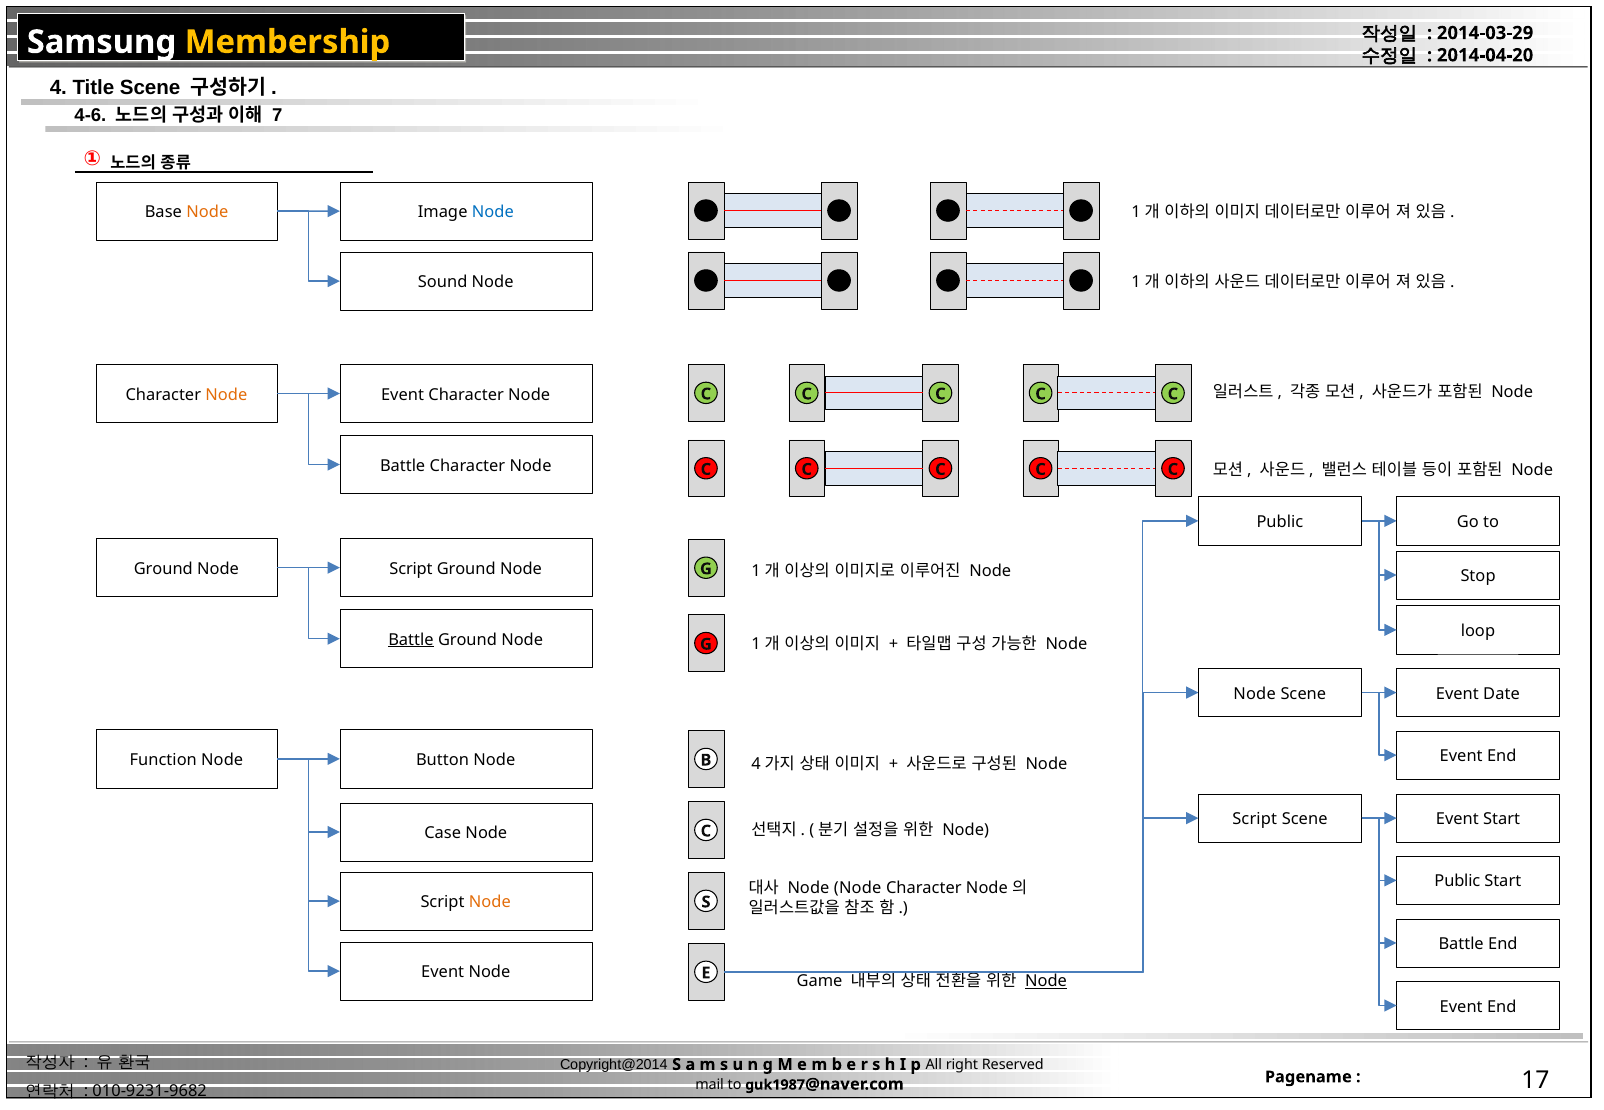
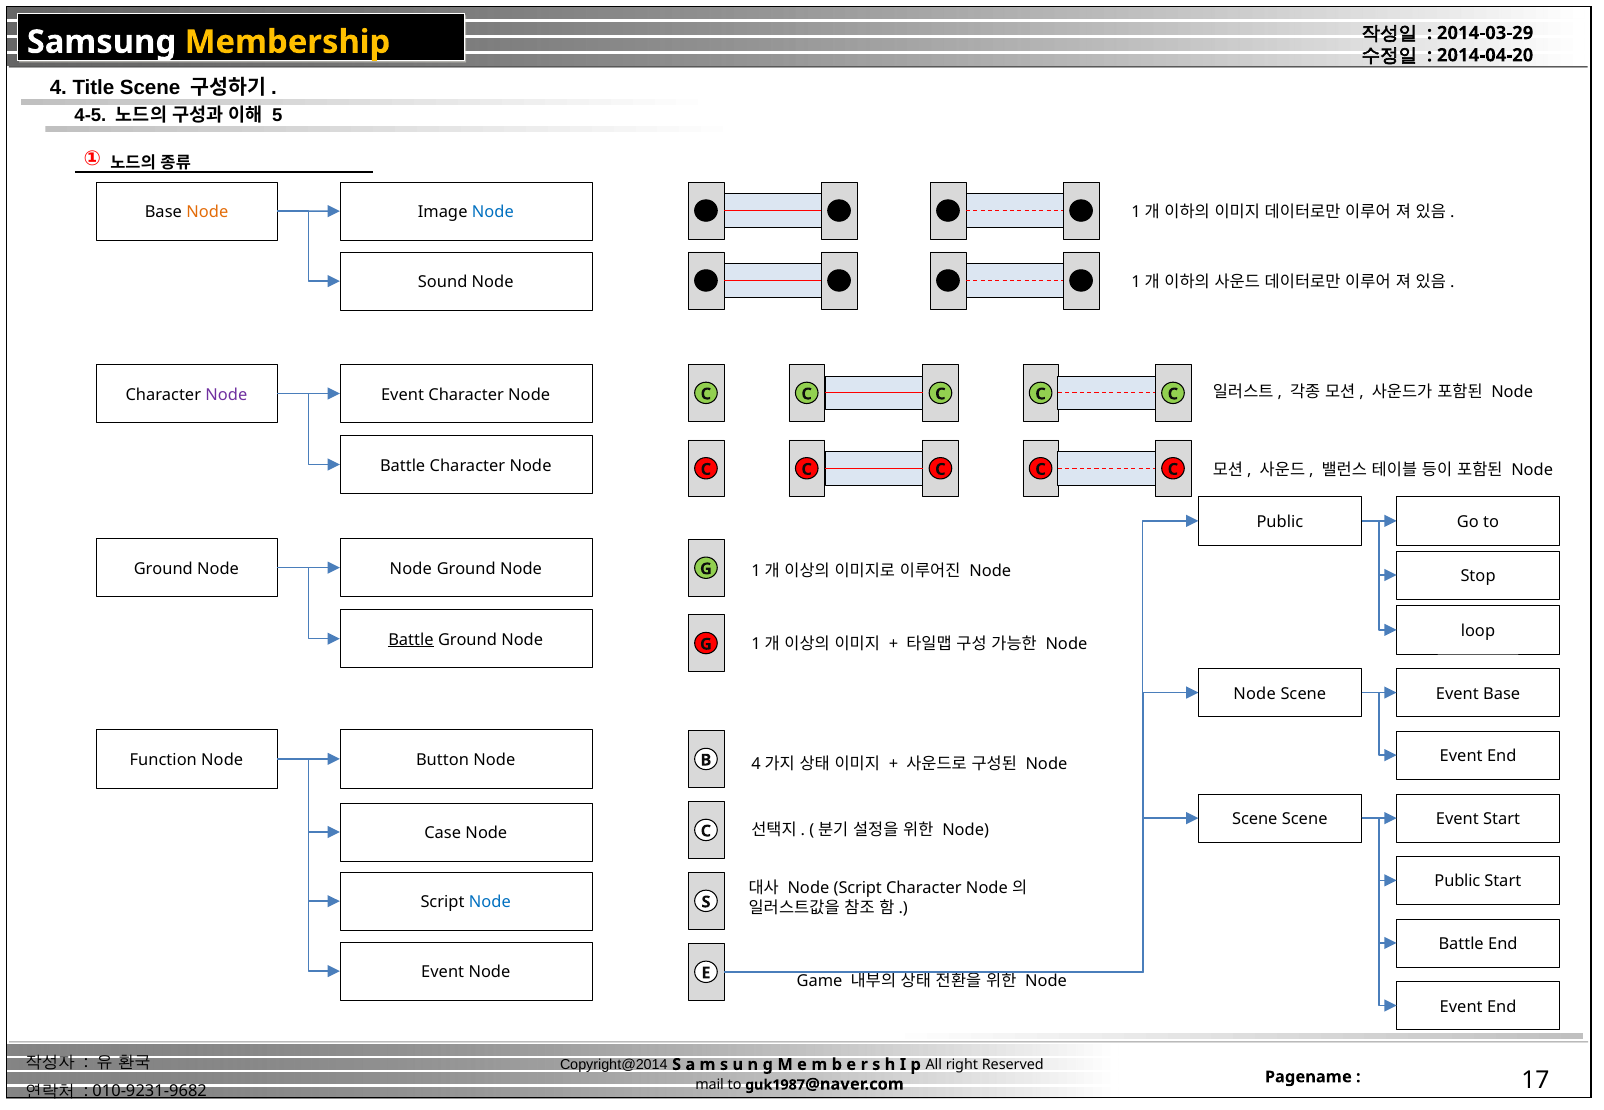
4-6: 4-6 -> 4-5 (90, 116)
7: 7 -> 5 (277, 116)
Node colour: orange -> purple (226, 395)
Ground Node Script: Script -> Node (411, 569)
Event Date: Date -> Base (1502, 694)
Script: Script -> Scene (1255, 820)
Node: Node -> Script (858, 889)
Node colour: orange -> blue (490, 903)
Node underline: present -> none (1046, 982)
